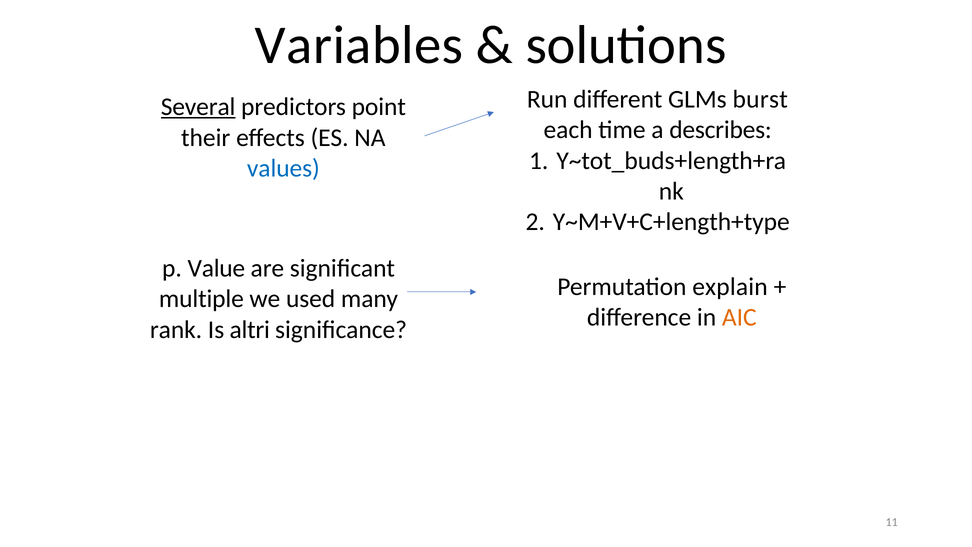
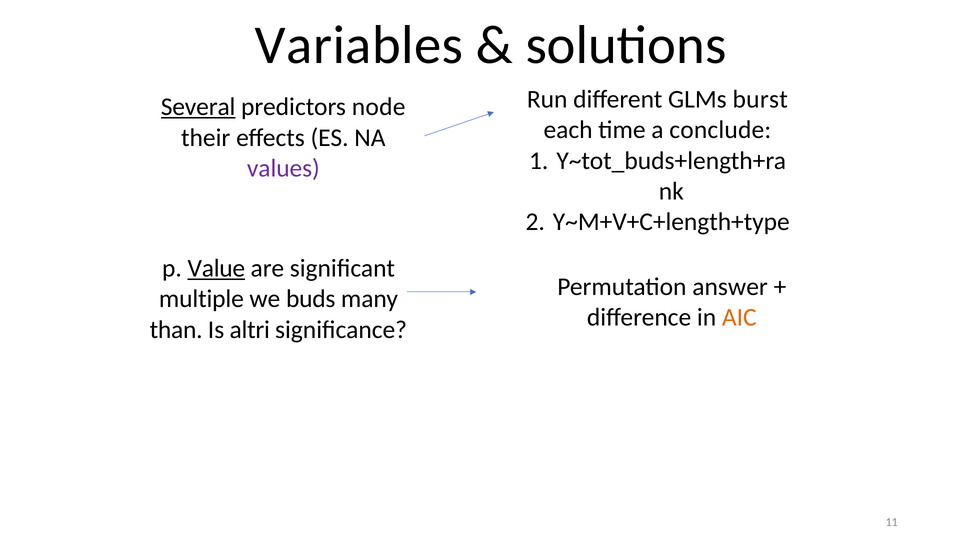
point: point -> node (379, 107)
describes: describes -> conclude (720, 130)
values colour: blue -> purple (283, 168)
Value underline: none -> present (216, 268)
explain: explain -> answer (730, 287)
used: used -> buds (311, 299)
rank: rank -> than (176, 330)
